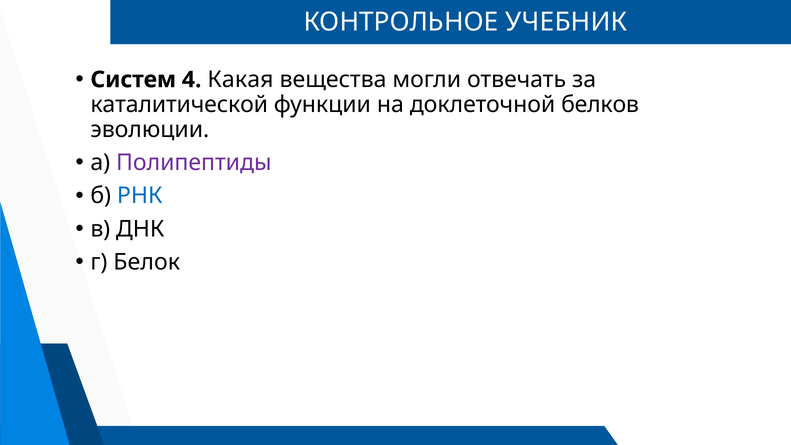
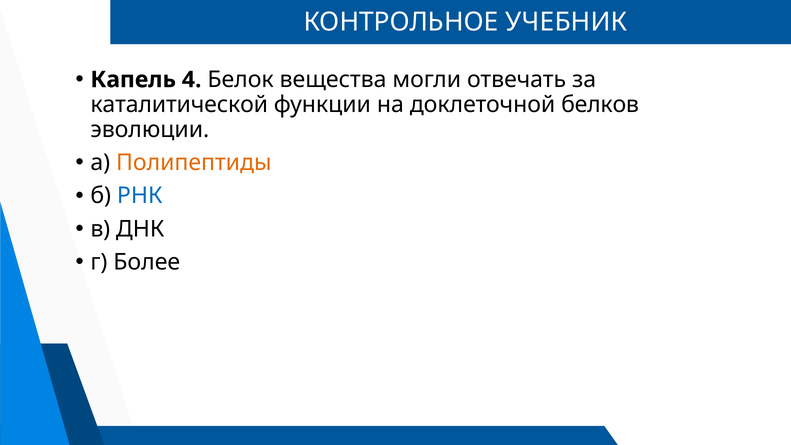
Систем: Систем -> Капель (133, 80)
Какая: Какая -> Белок (241, 80)
Полипептиды colour: purple -> orange (194, 163)
Белок: Белок -> Более (147, 262)
